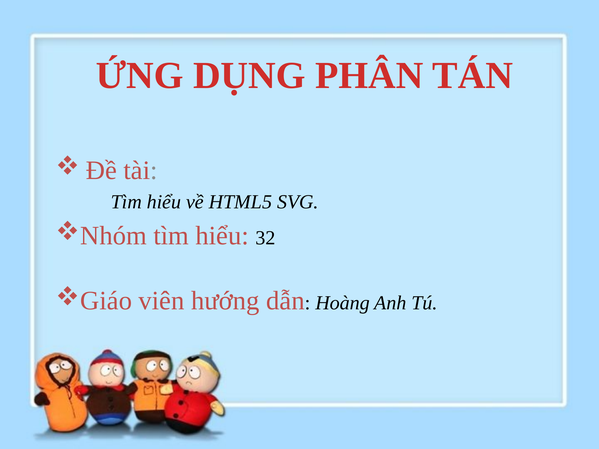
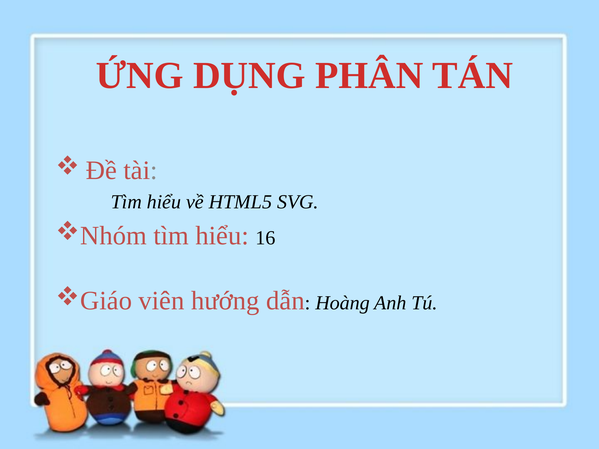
32: 32 -> 16 (266, 238)
